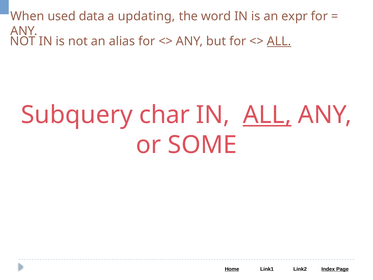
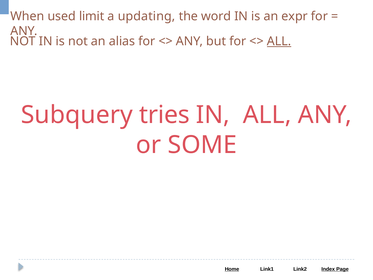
data: data -> limit (92, 16)
char: char -> tries (164, 115)
ALL underline: present -> none (267, 115)
